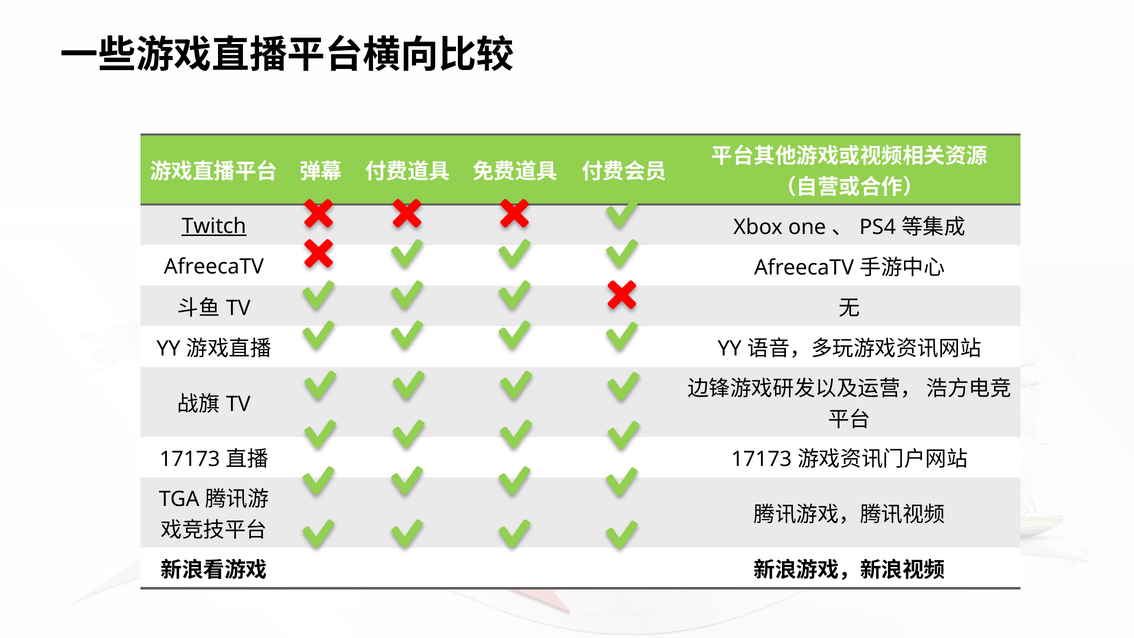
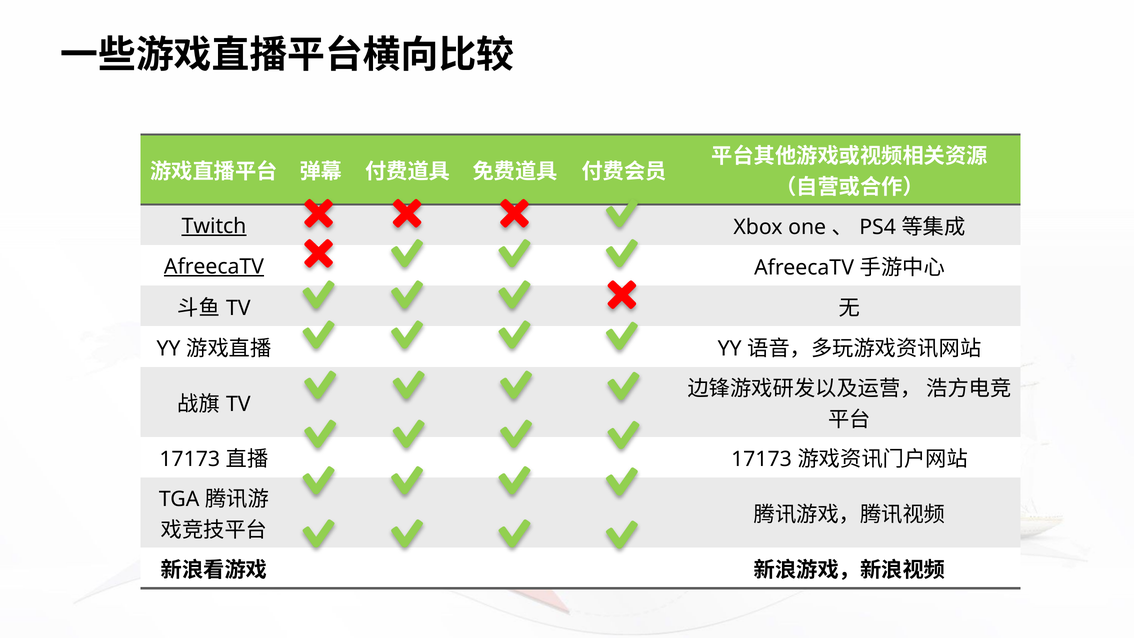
AfreecaTV underline: none -> present (214, 267)
